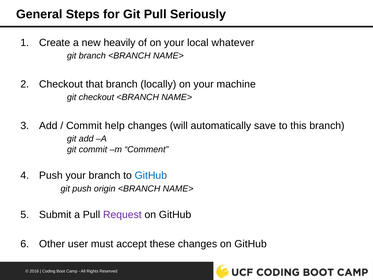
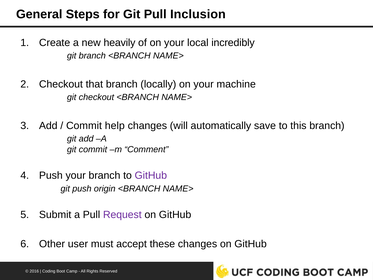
Seriously: Seriously -> Inclusion (198, 14)
whatever: whatever -> incredibly (233, 43)
GitHub colour: blue -> purple (151, 175)
